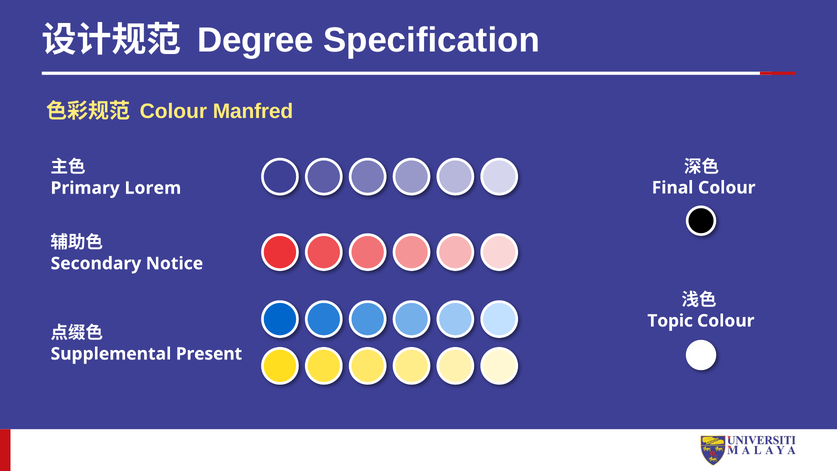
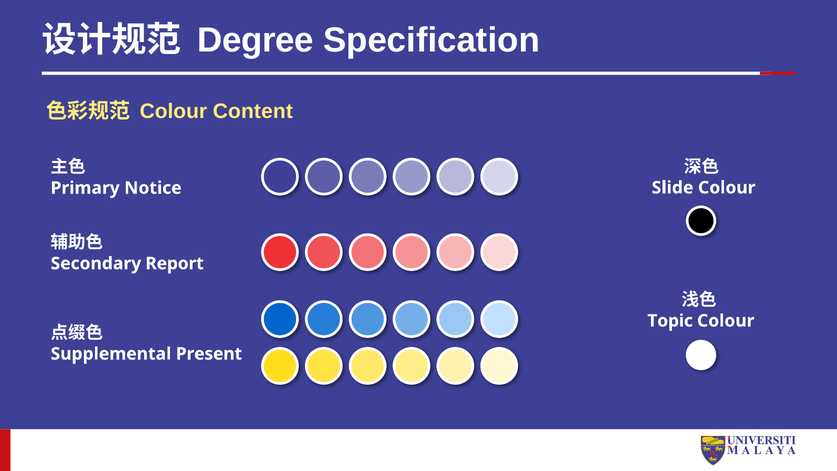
Manfred: Manfred -> Content (253, 111)
Final: Final -> Slide (673, 188)
Lorem: Lorem -> Notice (153, 188)
Notice: Notice -> Report (175, 263)
